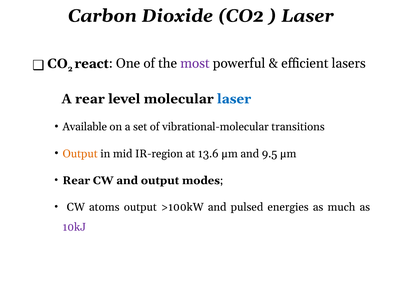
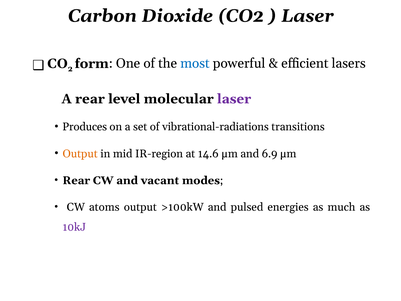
react: react -> form (92, 64)
most colour: purple -> blue (195, 64)
laser colour: blue -> purple (234, 99)
Available: Available -> Produces (85, 127)
vibrational-molecular: vibrational-molecular -> vibrational-radiations (215, 127)
13.6: 13.6 -> 14.6 (208, 154)
9.5: 9.5 -> 6.9 (270, 154)
and output: output -> vacant (160, 180)
